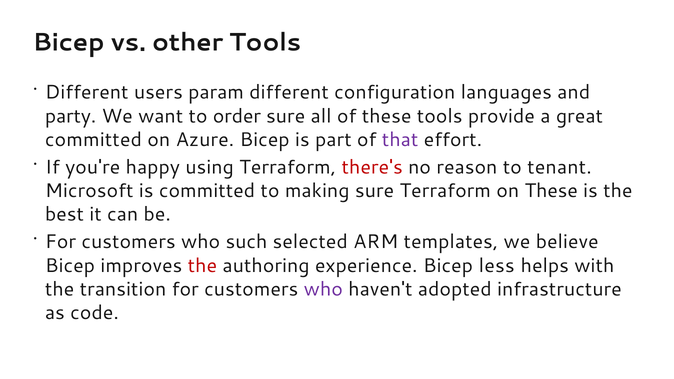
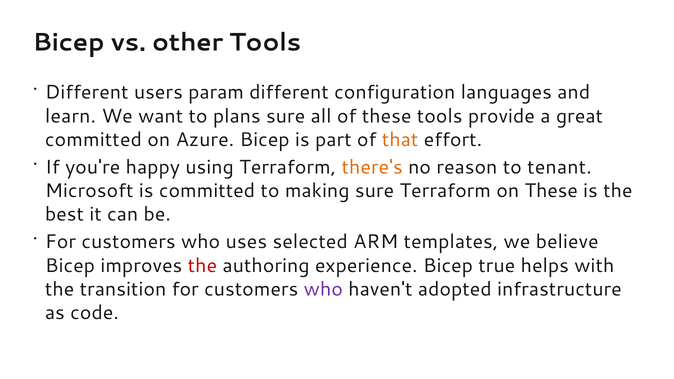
party: party -> learn (70, 116)
order: order -> plans (237, 116)
that colour: purple -> orange (400, 140)
there's colour: red -> orange (372, 167)
such: such -> uses (246, 242)
less: less -> true (497, 266)
